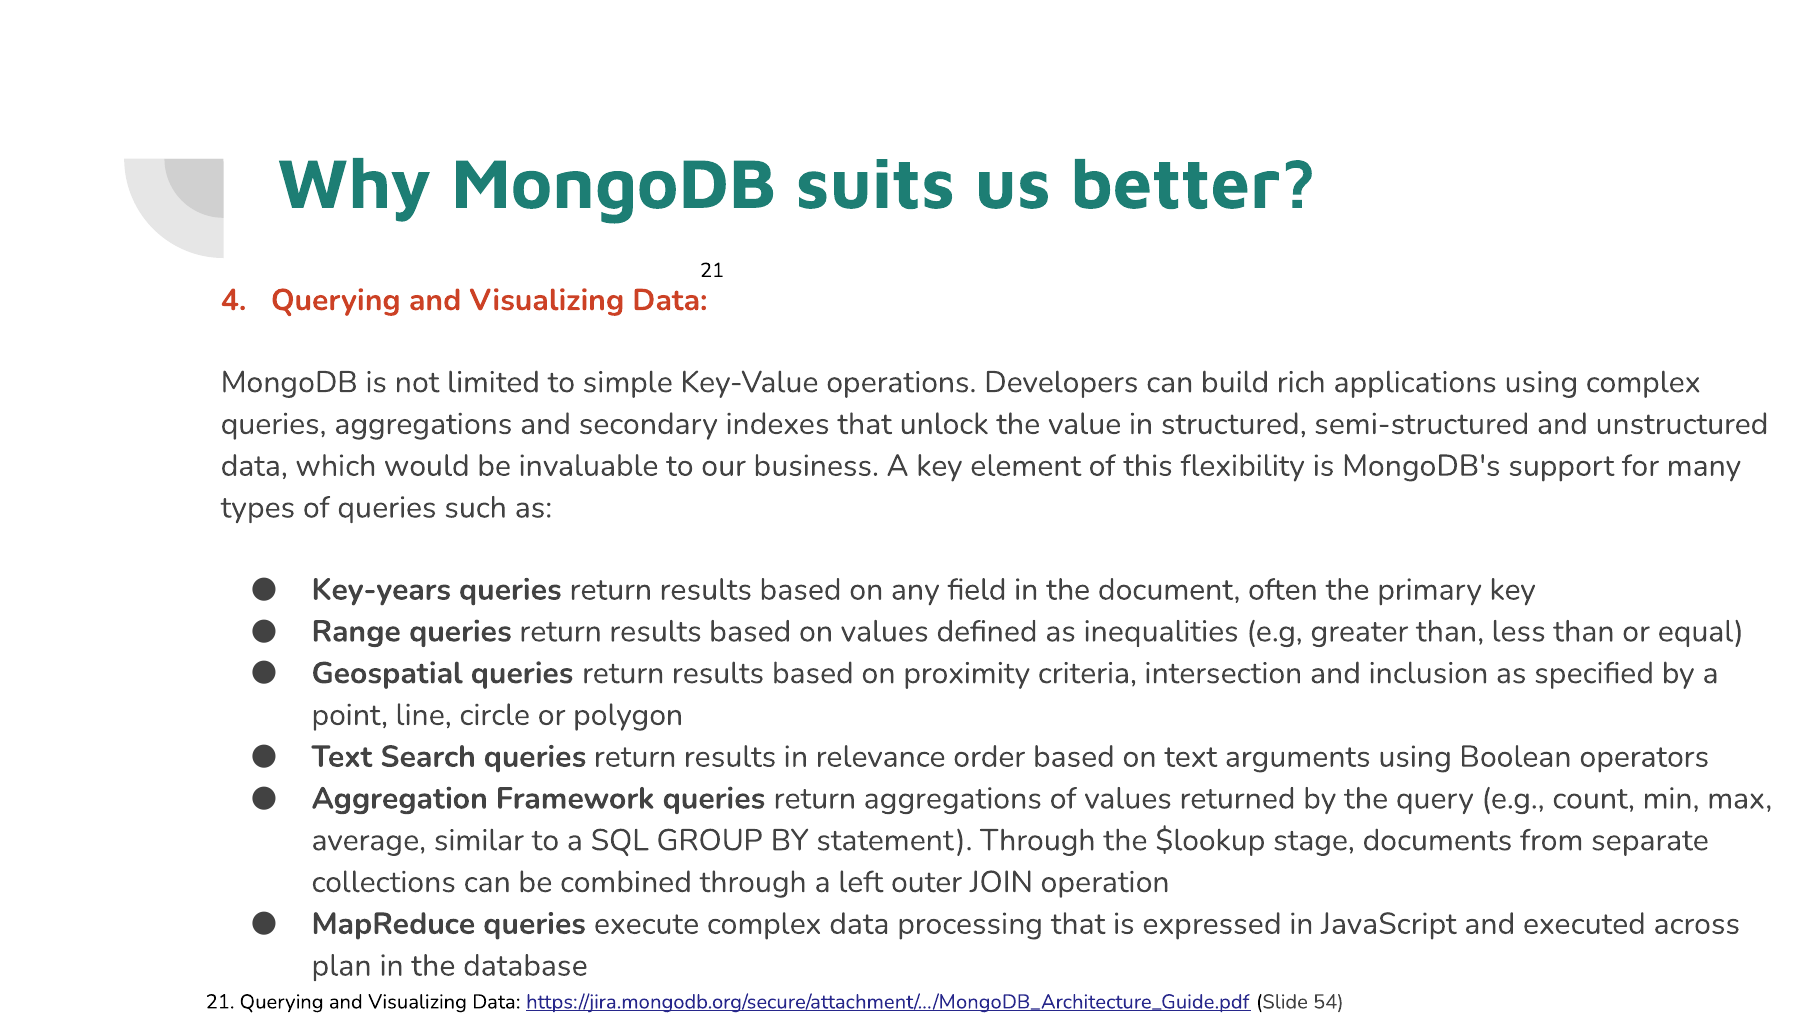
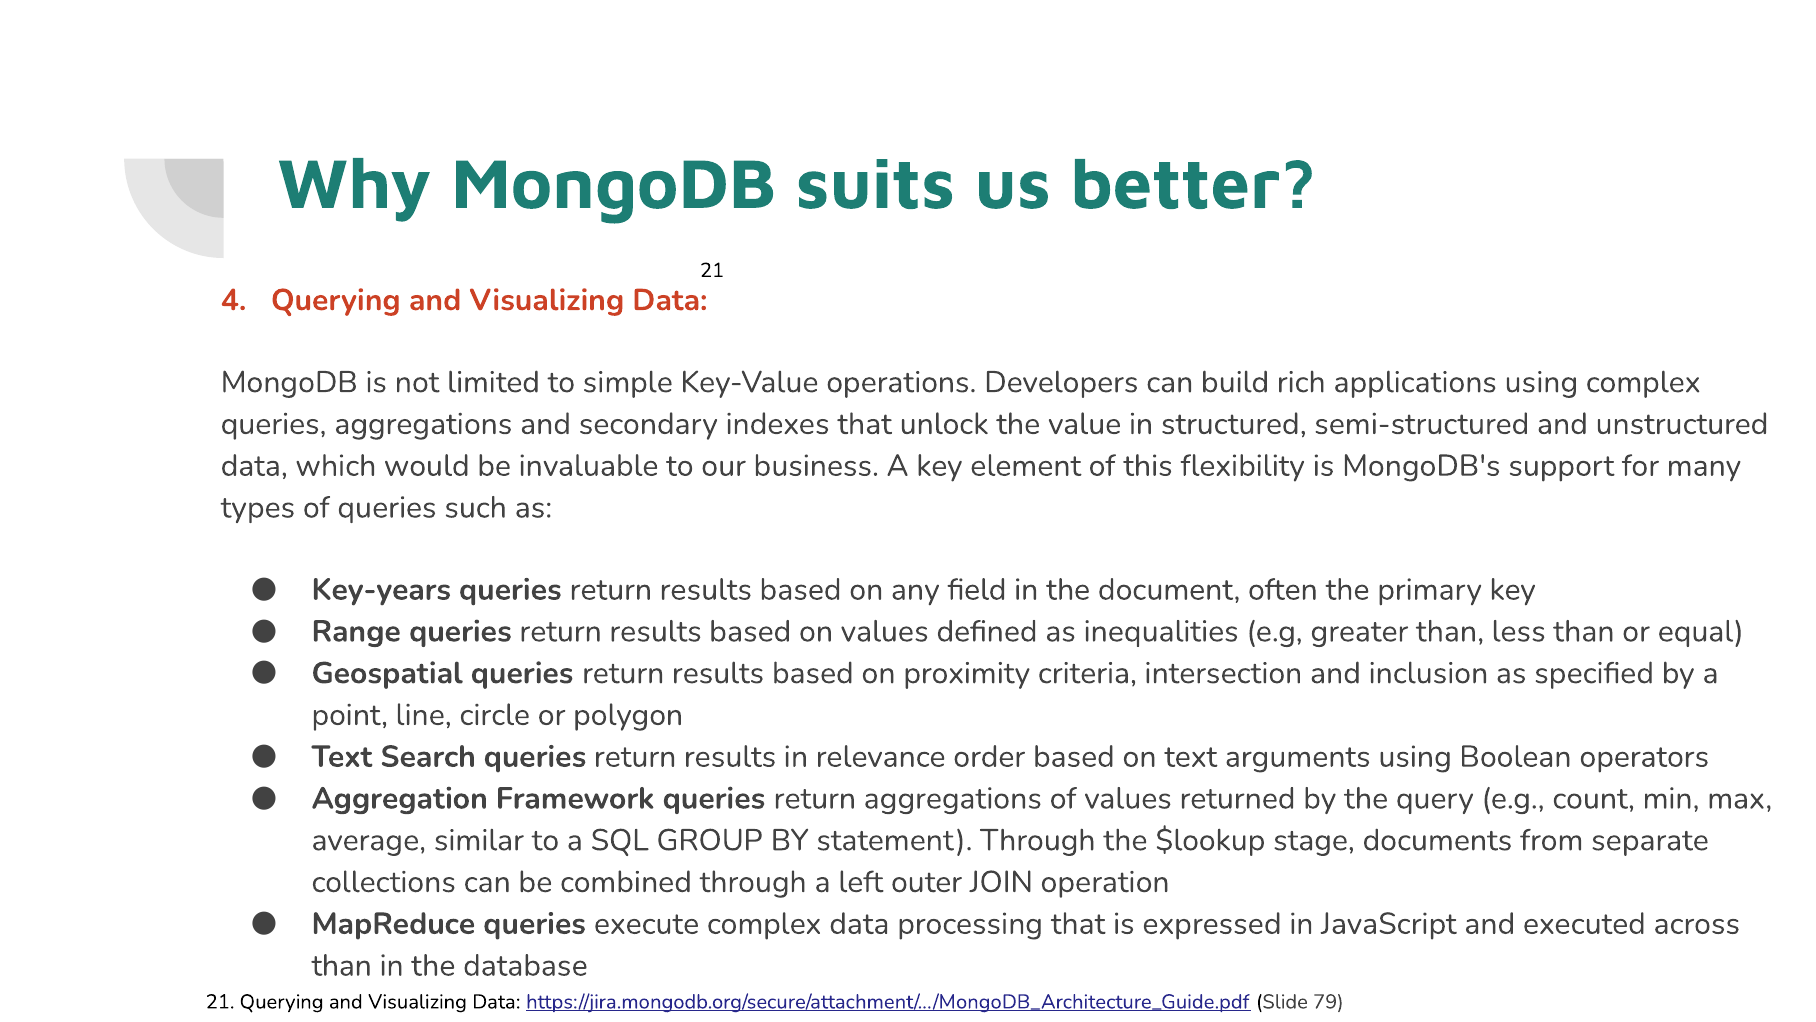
plan: plan -> than (342, 965)
54: 54 -> 79 (1328, 1001)
